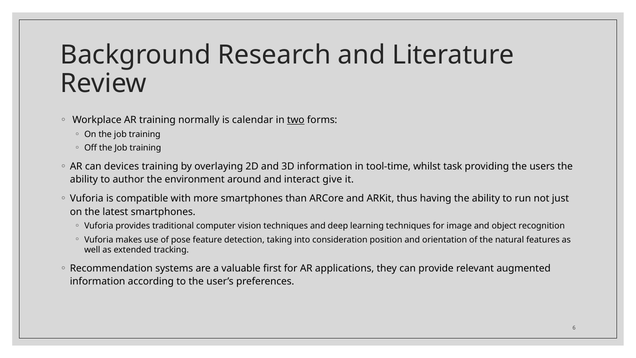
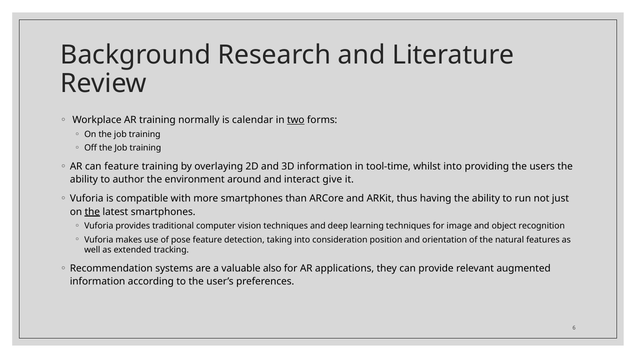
can devices: devices -> feature (122, 166)
whilst task: task -> into (453, 166)
the underline: none -> present (92, 212)
first: first -> also (272, 268)
